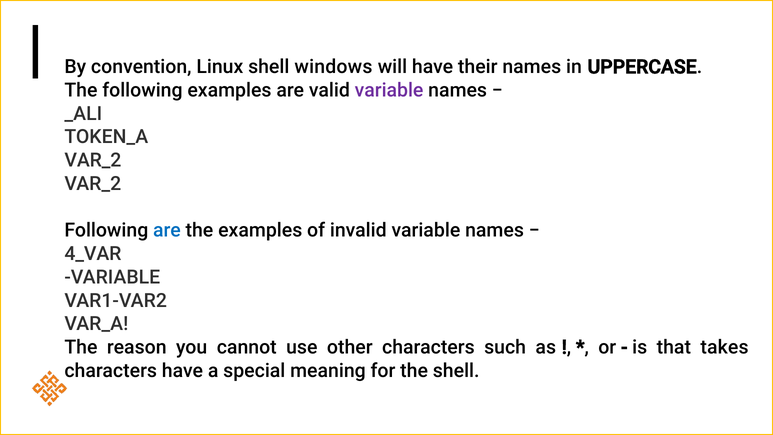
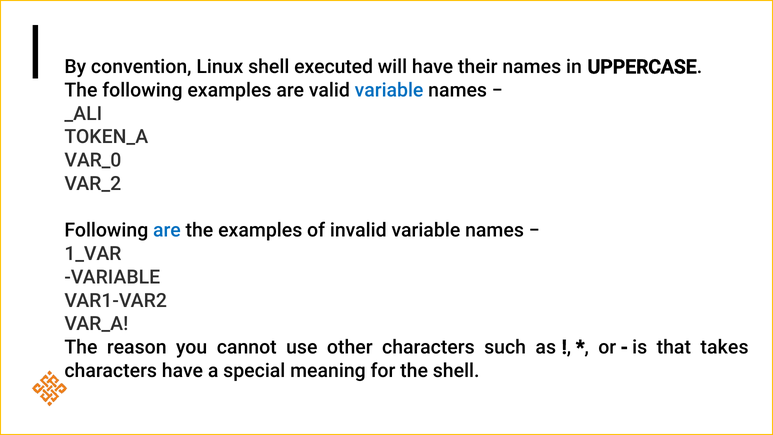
windows: windows -> executed (334, 67)
variable colour: purple -> blue (389, 90)
VAR_2: VAR_2 -> VAR_0 (93, 160)
4_VAR: 4_VAR -> 1_VAR (93, 254)
